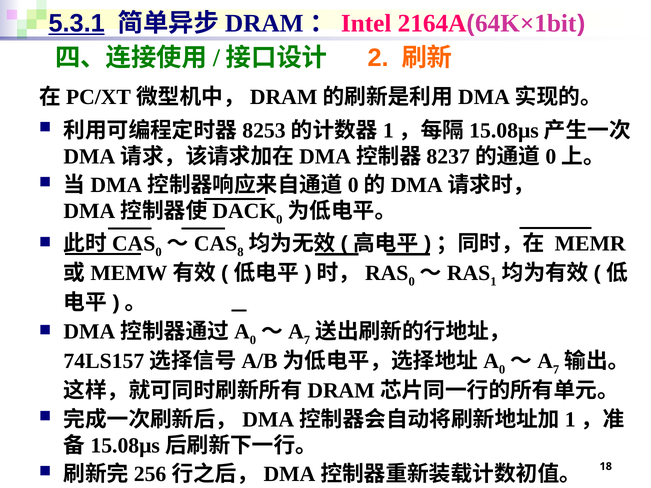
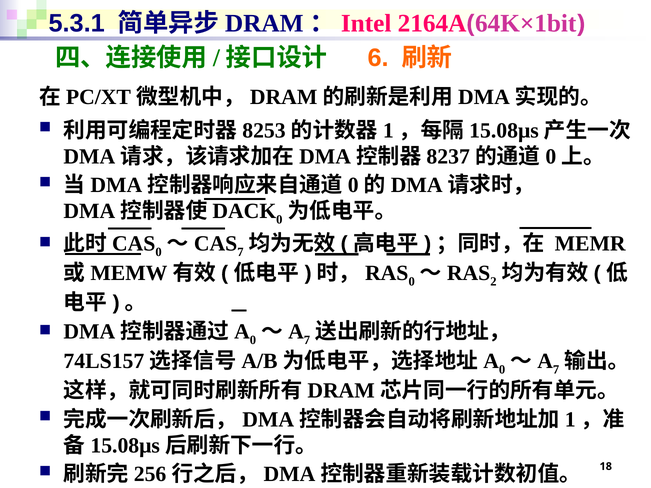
5.3.1 underline: present -> none (77, 24)
2: 2 -> 6 (378, 58)
8: 8 -> 7 (240, 252)
1: 1 -> 2 (493, 282)
